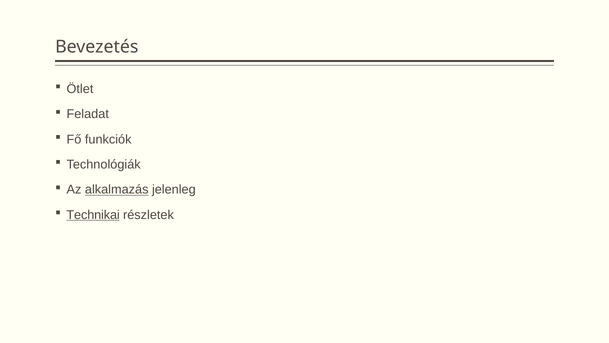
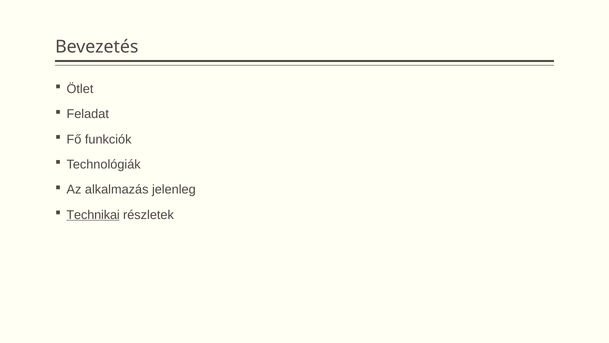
alkalmazás underline: present -> none (117, 189)
